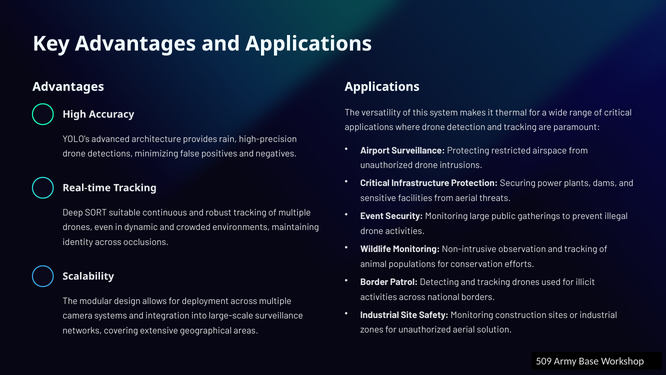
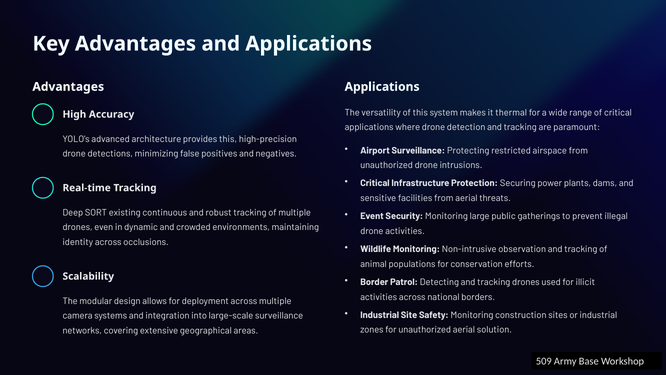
provides rain: rain -> this (228, 139)
suitable: suitable -> existing (125, 212)
